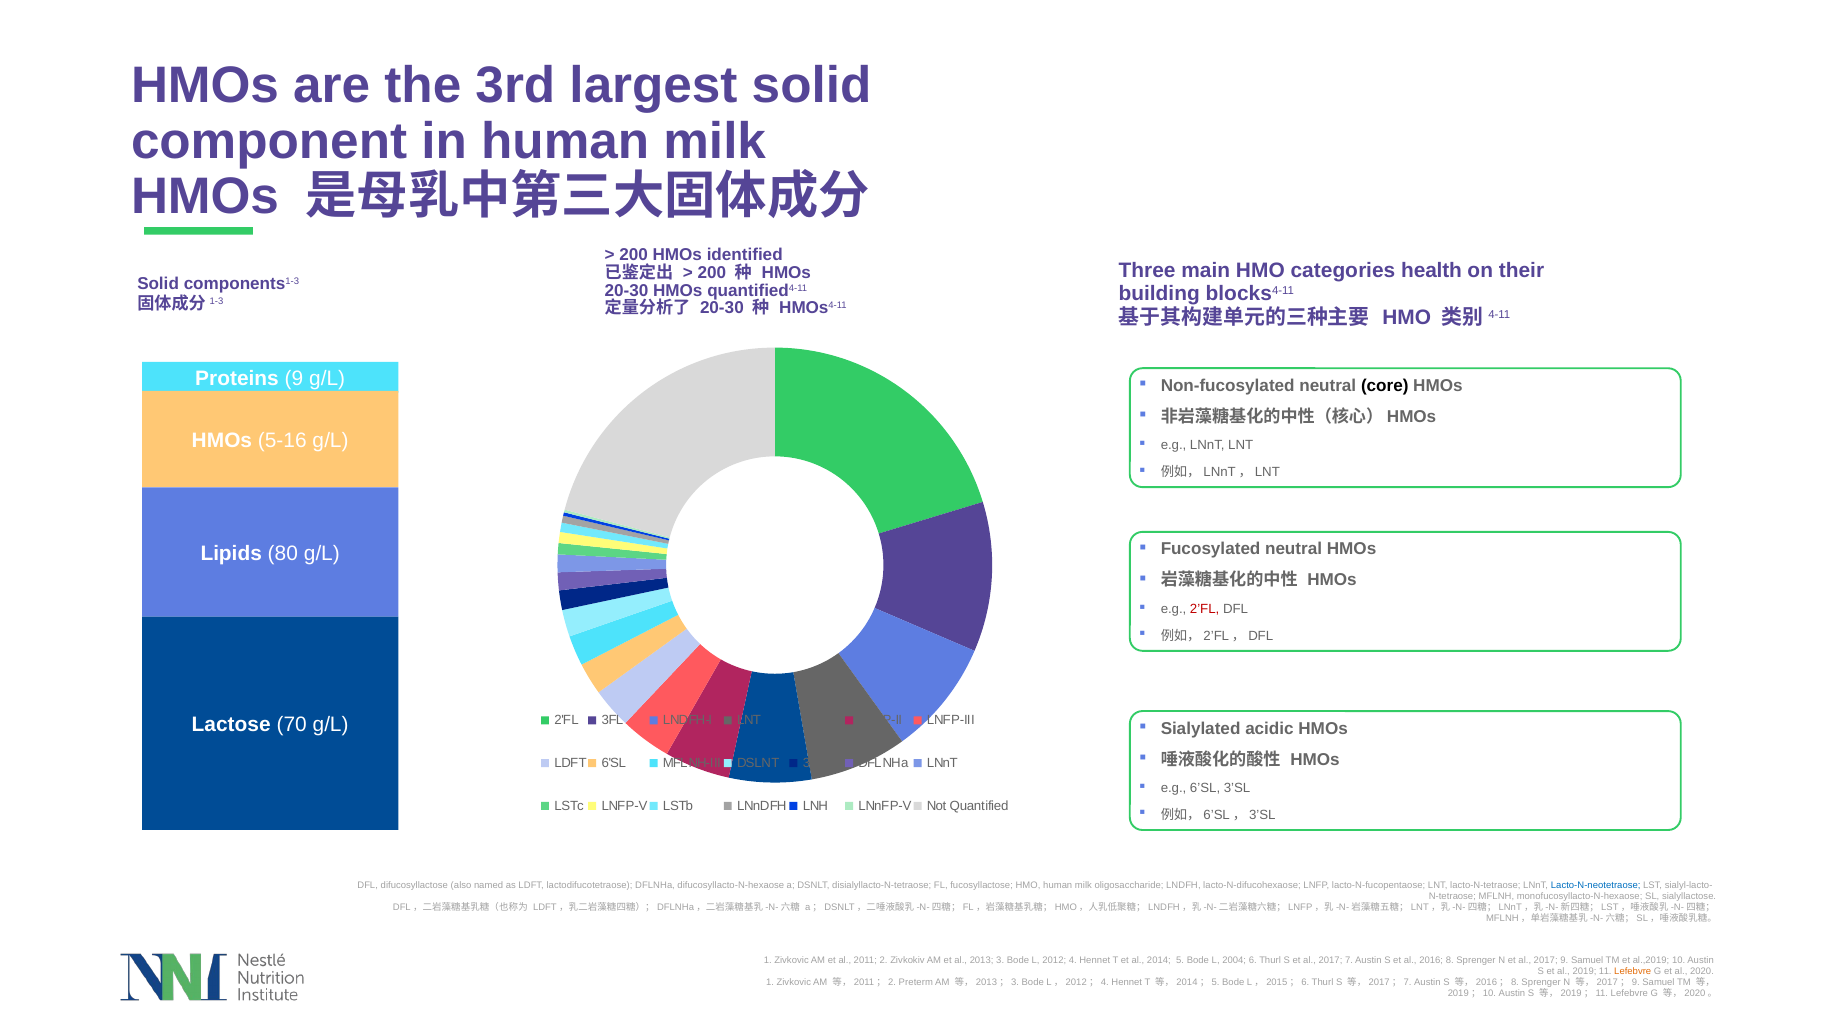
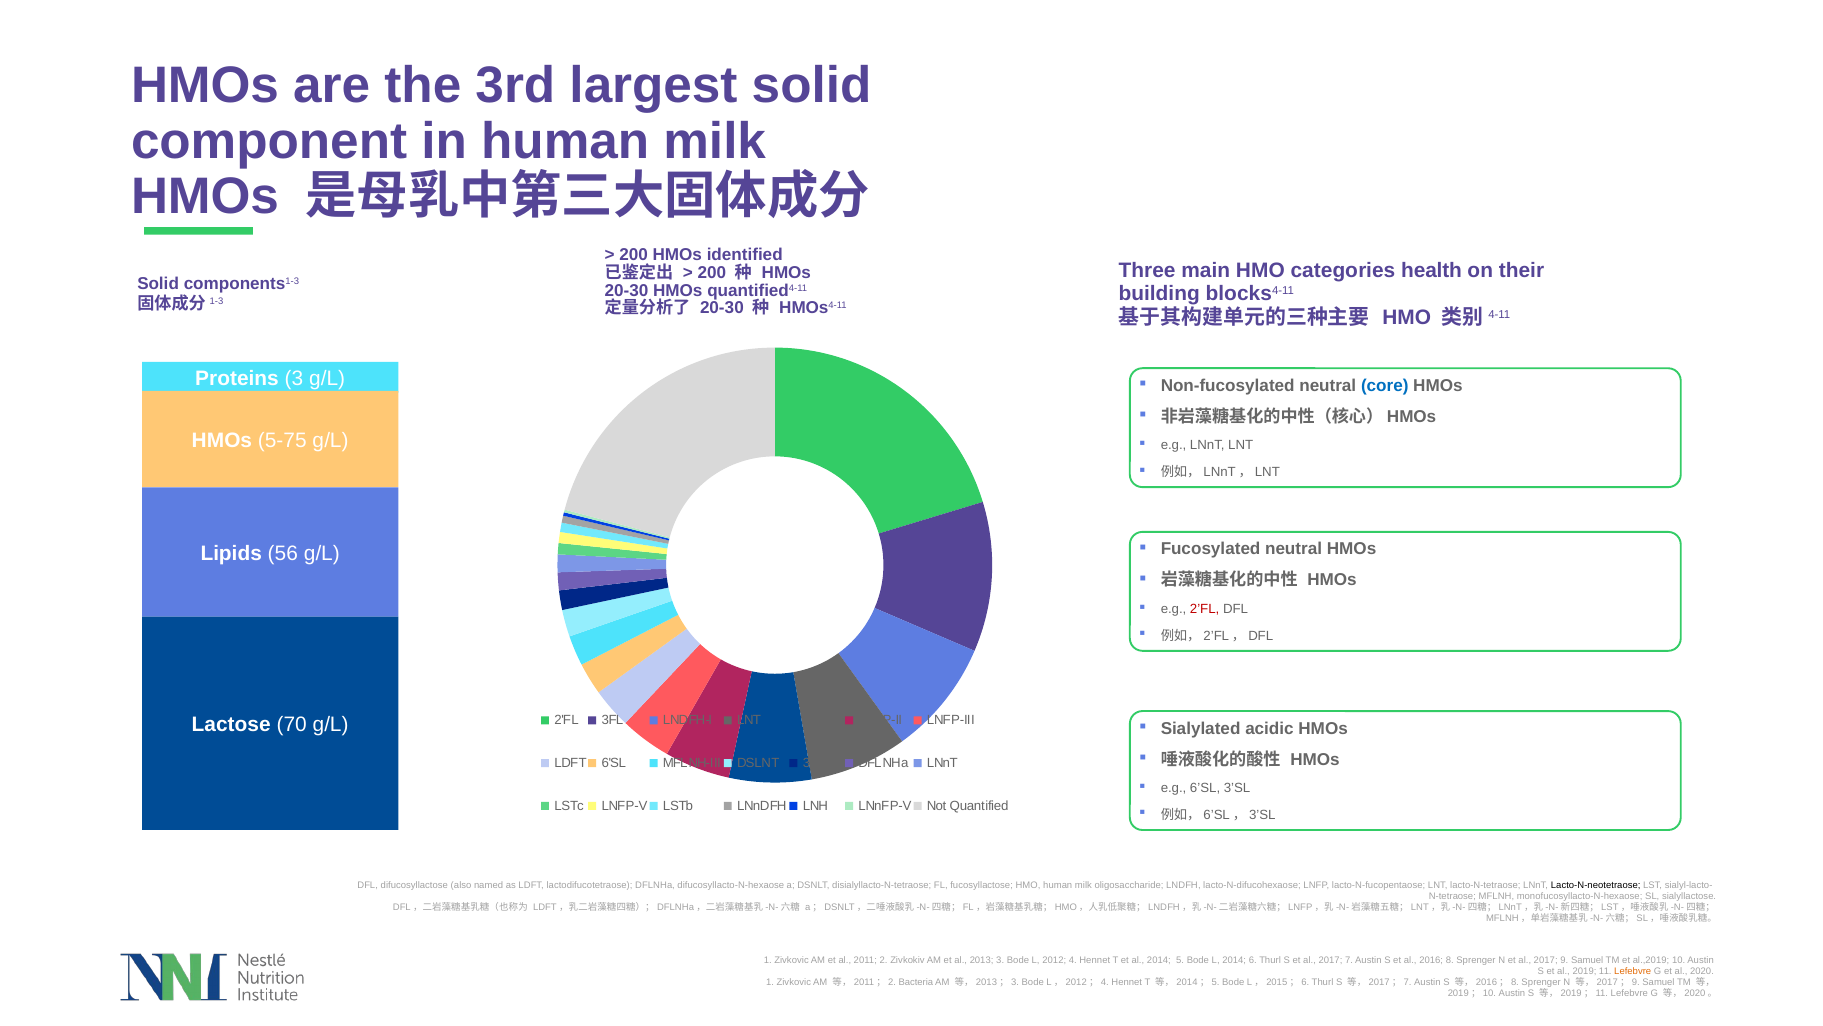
Proteins 9: 9 -> 3 (294, 379)
core colour: black -> blue (1385, 385)
5-16: 5-16 -> 5-75 (282, 440)
80: 80 -> 56 (283, 553)
Lacto-N-neotetraose colour: blue -> black (1596, 885)
L 2004: 2004 -> 2014 (1234, 960)
Preterm: Preterm -> Bacteria (916, 982)
